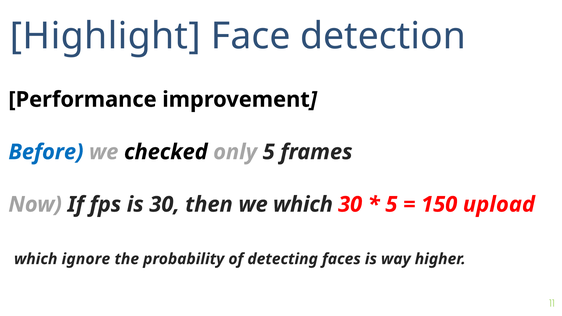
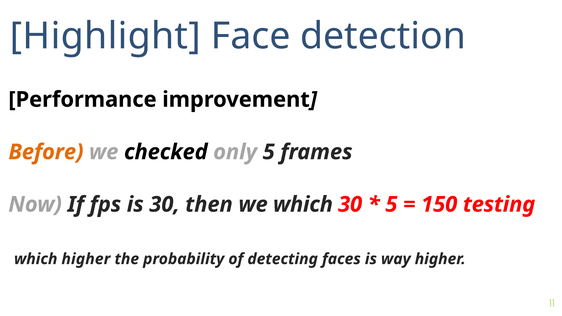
Before colour: blue -> orange (46, 152)
upload: upload -> testing (499, 205)
which ignore: ignore -> higher (86, 259)
